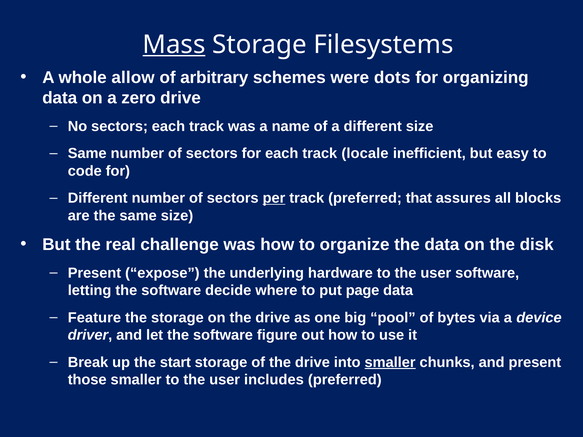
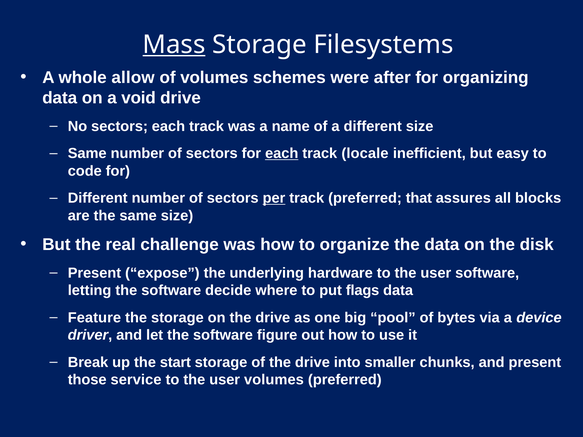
of arbitrary: arbitrary -> volumes (214, 77)
dots: dots -> after (392, 77)
zero: zero -> void (139, 98)
each underline: none -> present (282, 154)
page: page -> flags (363, 291)
smaller underline: present -> none (390, 362)
those smaller: smaller -> service (136, 380)
user includes: includes -> volumes (274, 380)
